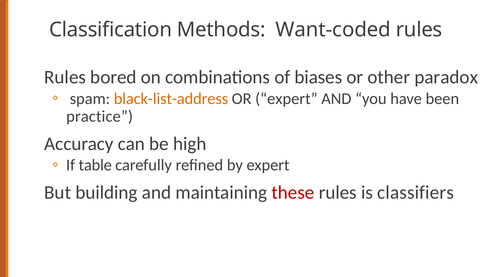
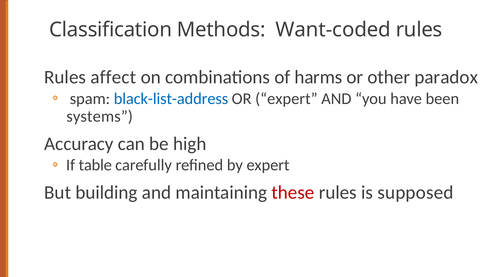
bored: bored -> affect (113, 77)
biases: biases -> harms (318, 77)
black-list-address colour: orange -> blue (171, 99)
practice: practice -> systems (100, 116)
classifiers: classifiers -> supposed (416, 192)
